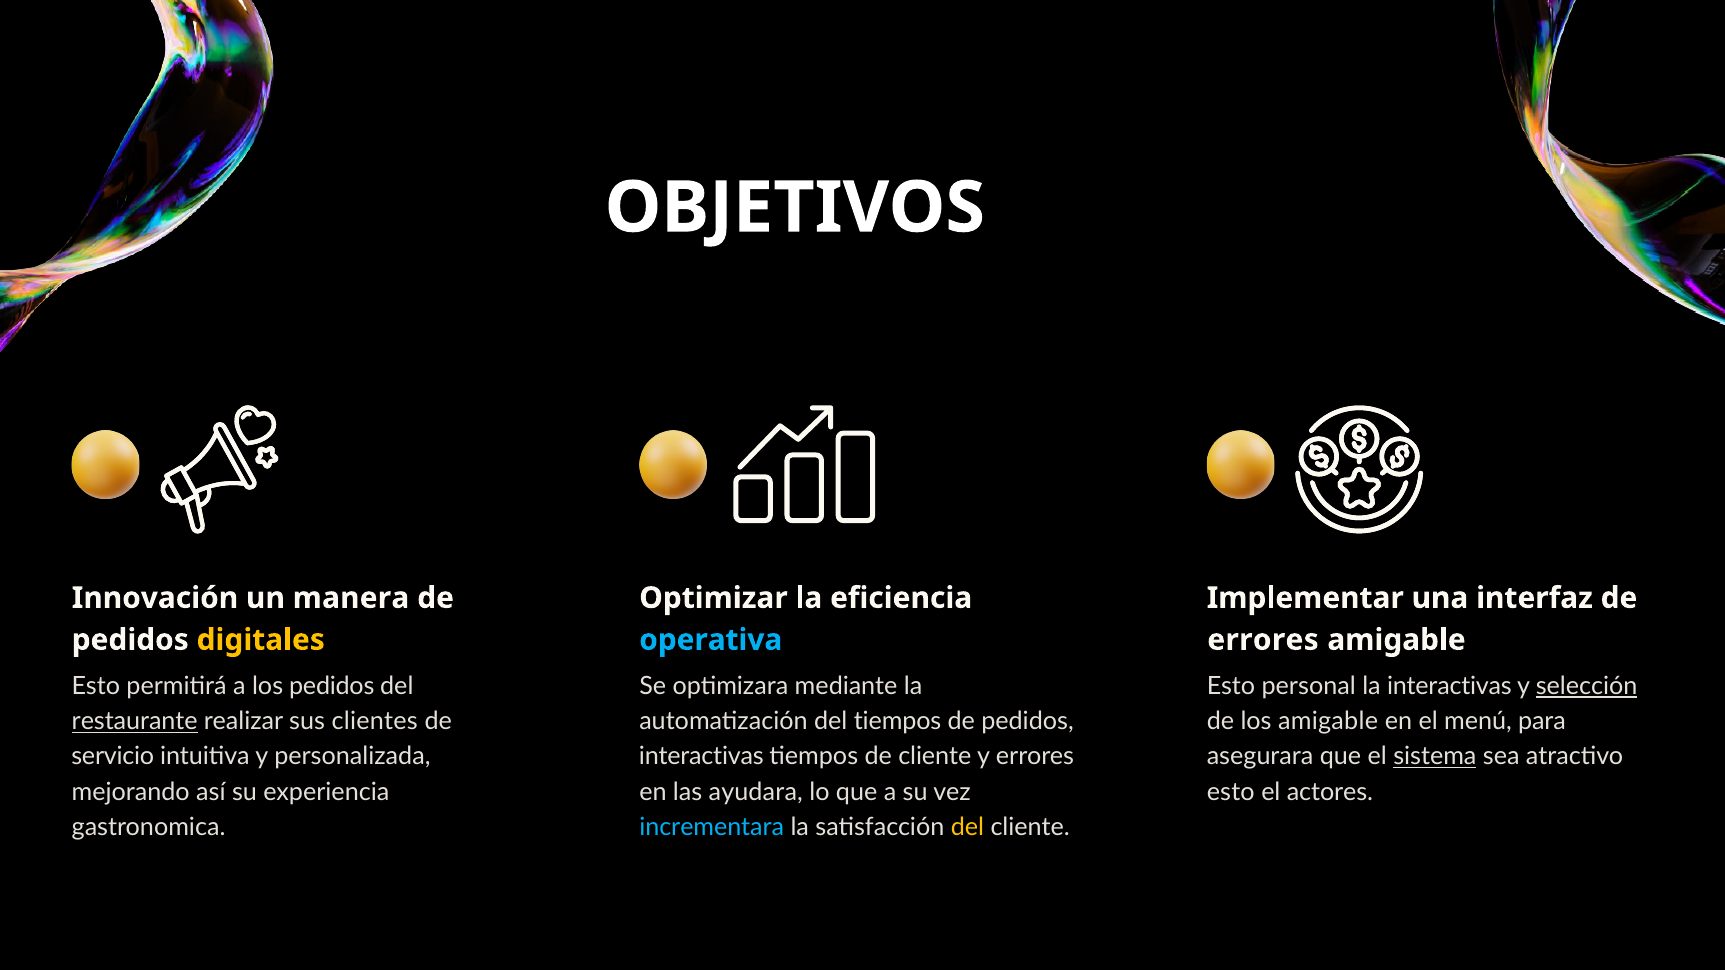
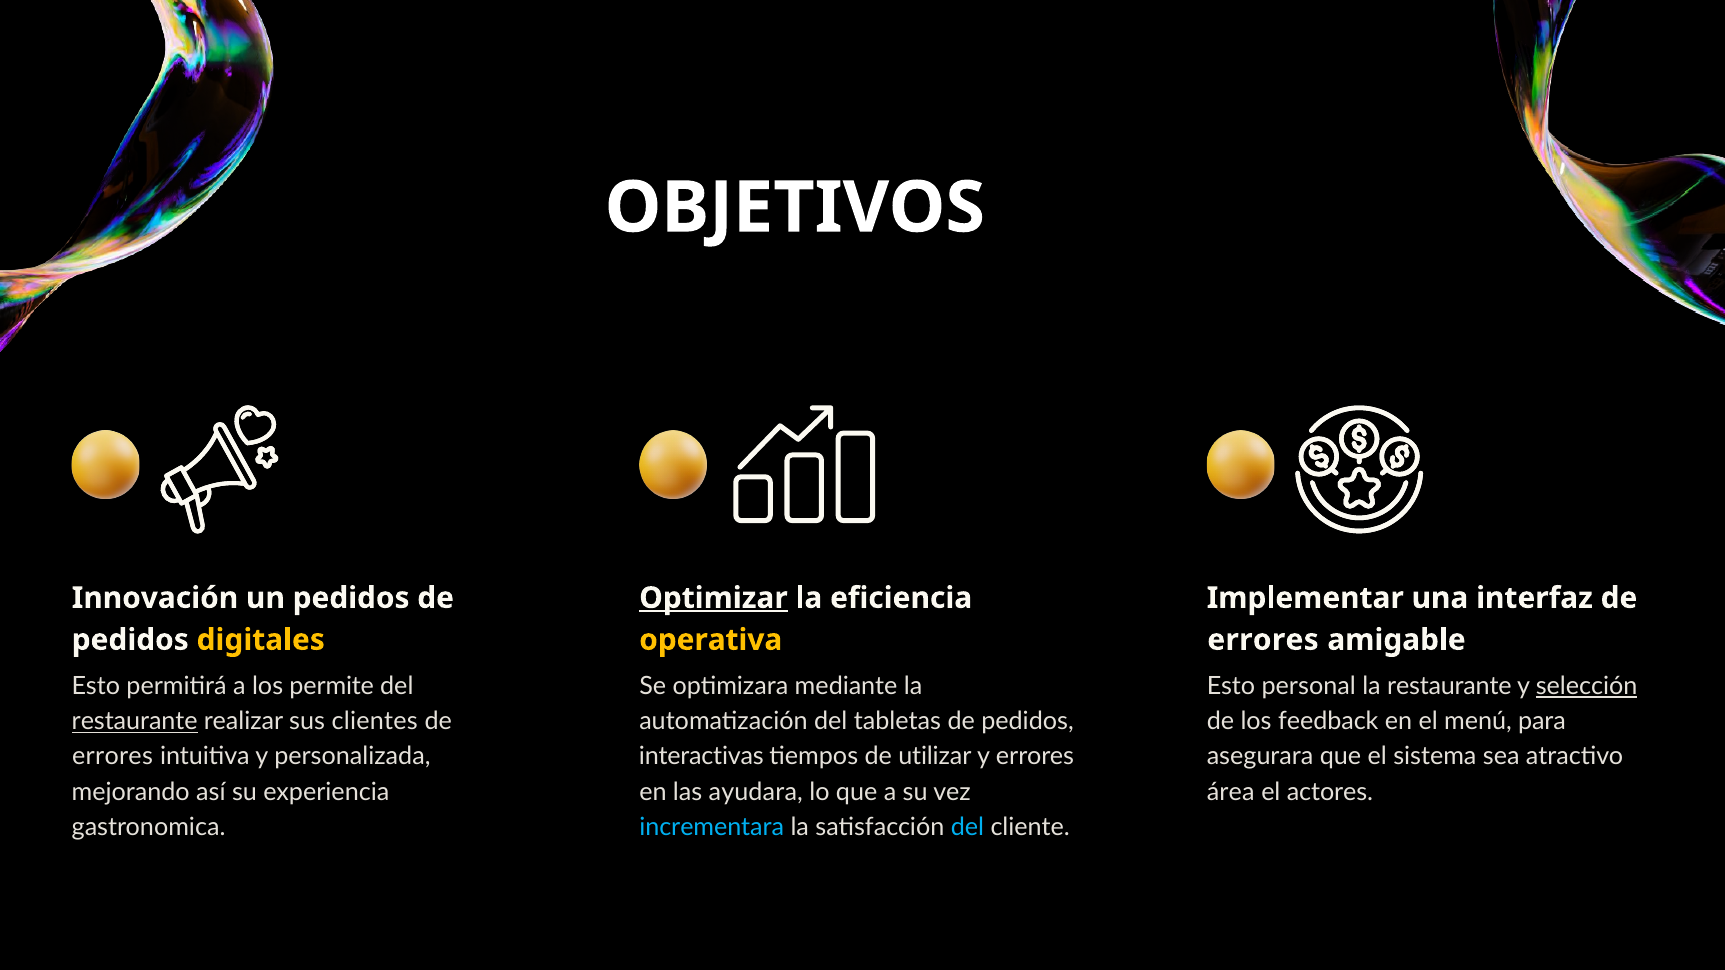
un manera: manera -> pedidos (351, 598)
Optimizar underline: none -> present (713, 598)
operativa colour: light blue -> yellow (711, 640)
la interactivas: interactivas -> restaurante (1449, 686)
los pedidos: pedidos -> permite (332, 686)
los amigable: amigable -> feedback (1328, 722)
del tiempos: tiempos -> tabletas (897, 722)
sistema underline: present -> none (1435, 757)
servicio: servicio -> errores (113, 757)
de cliente: cliente -> utilizar (935, 757)
esto: esto -> área (1231, 792)
del colour: yellow -> light blue (967, 827)
